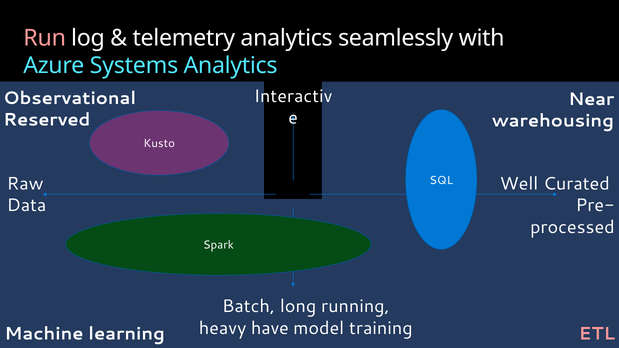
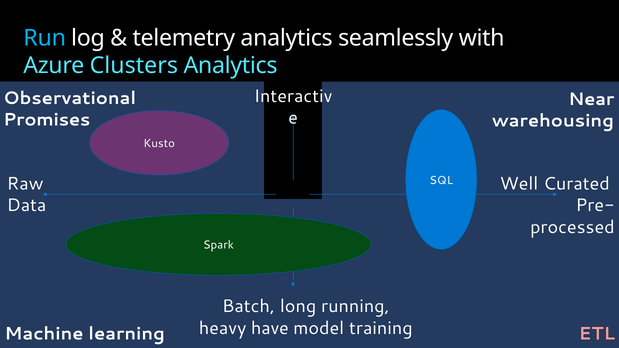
Run colour: pink -> light blue (45, 38)
Systems: Systems -> Clusters (134, 66)
Reserved: Reserved -> Promises (47, 120)
